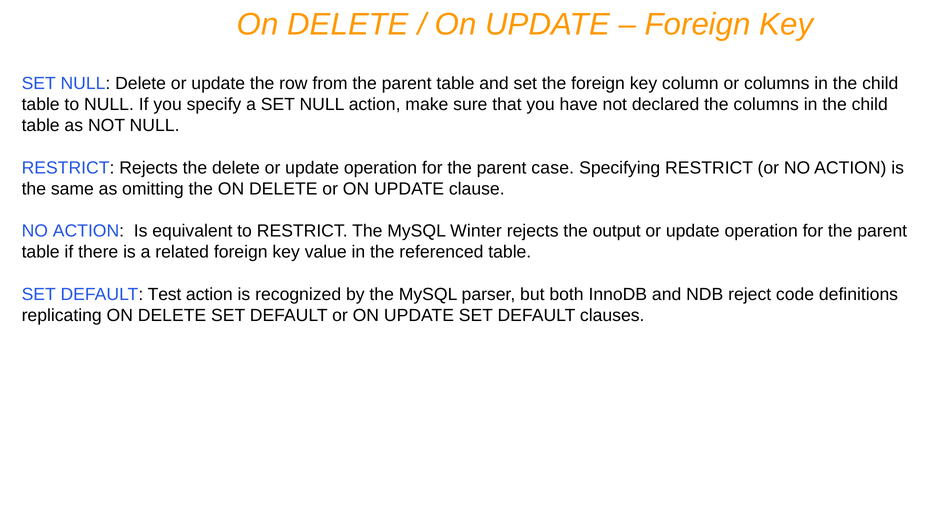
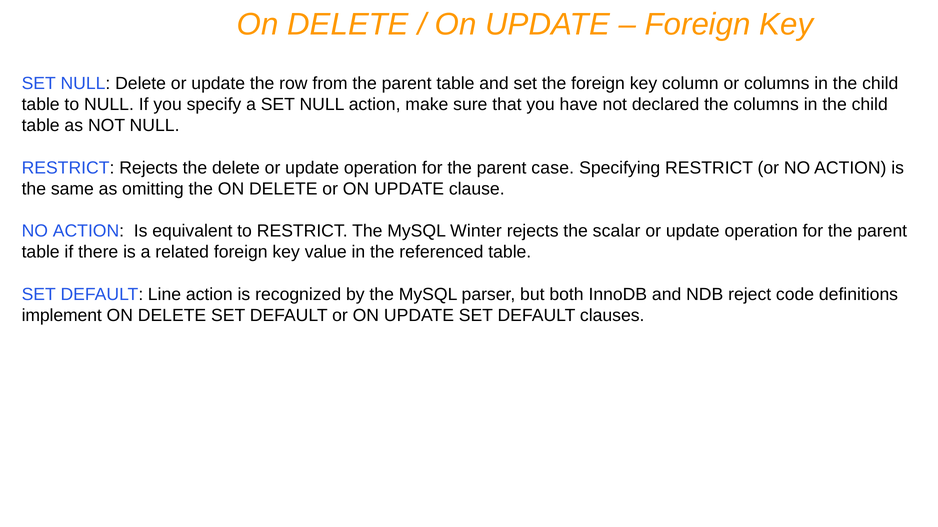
output: output -> scalar (617, 231)
Test: Test -> Line (164, 295)
replicating: replicating -> implement (62, 316)
